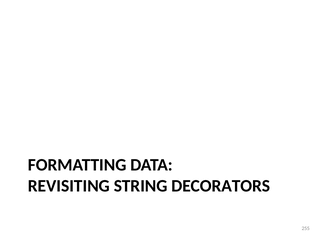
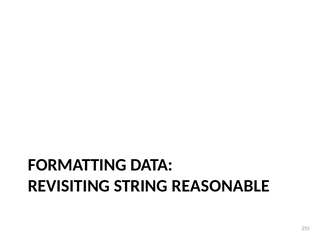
DECORATORS: DECORATORS -> REASONABLE (221, 186)
